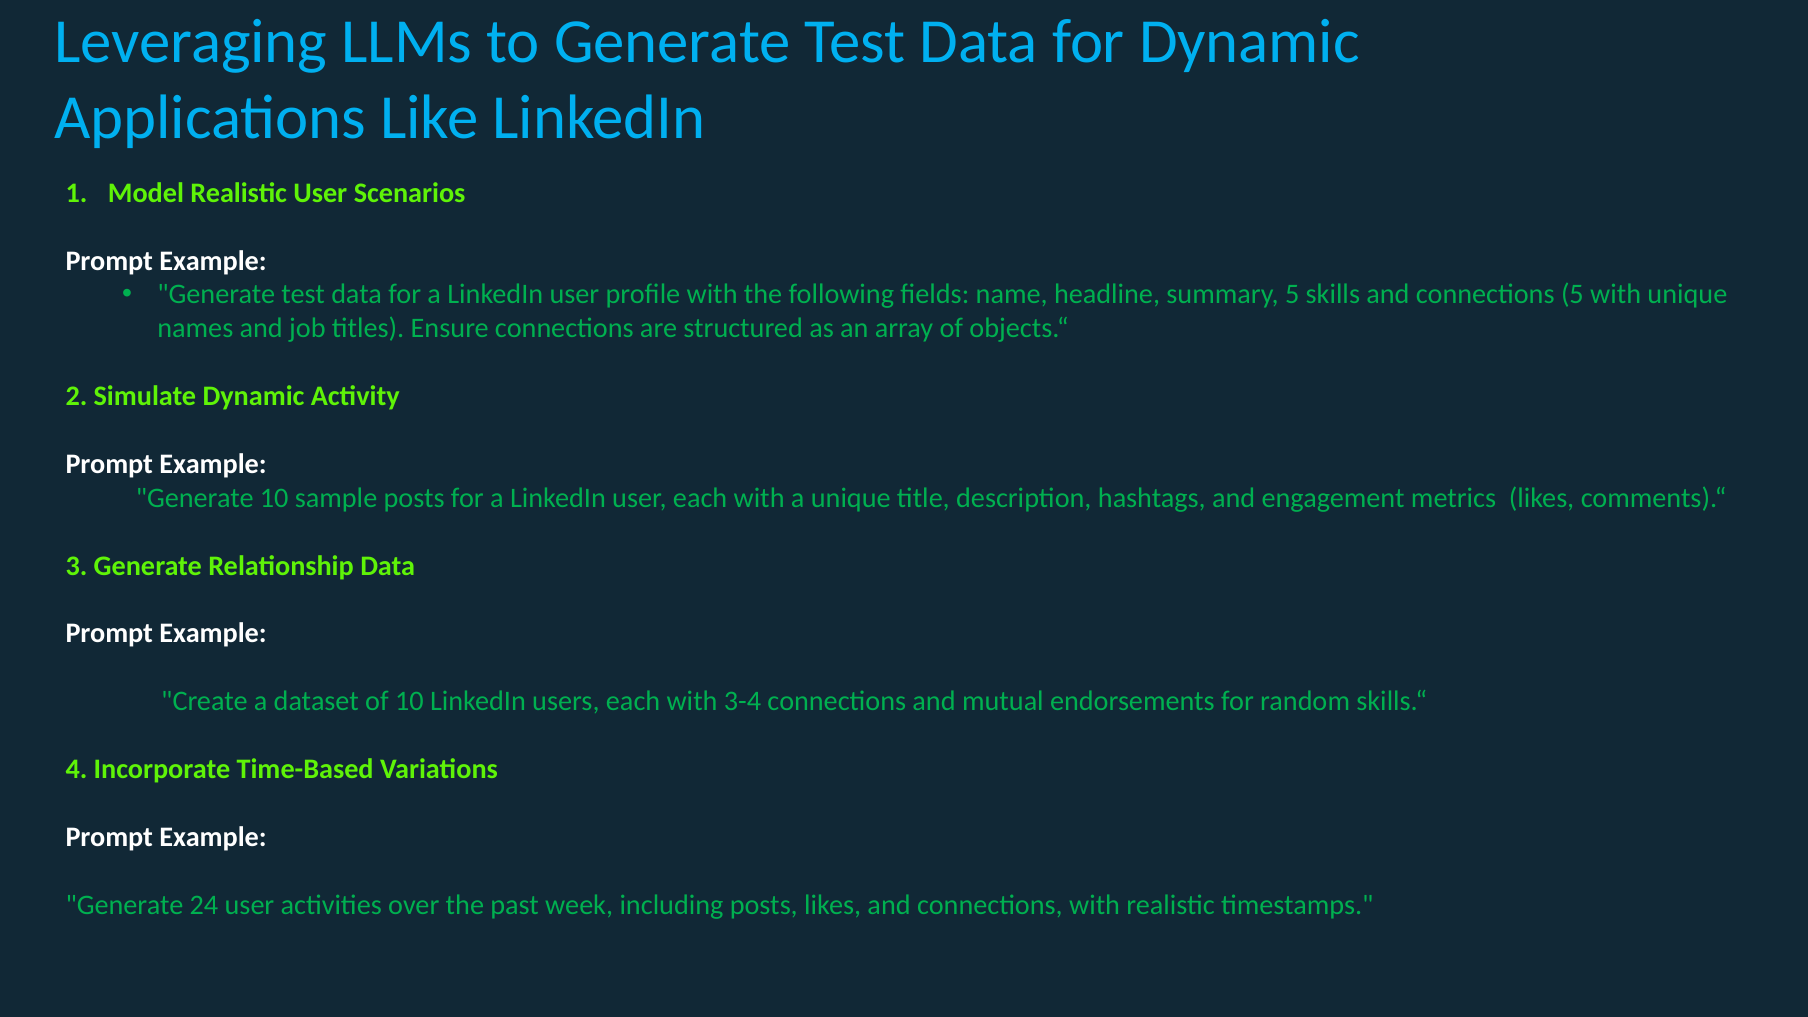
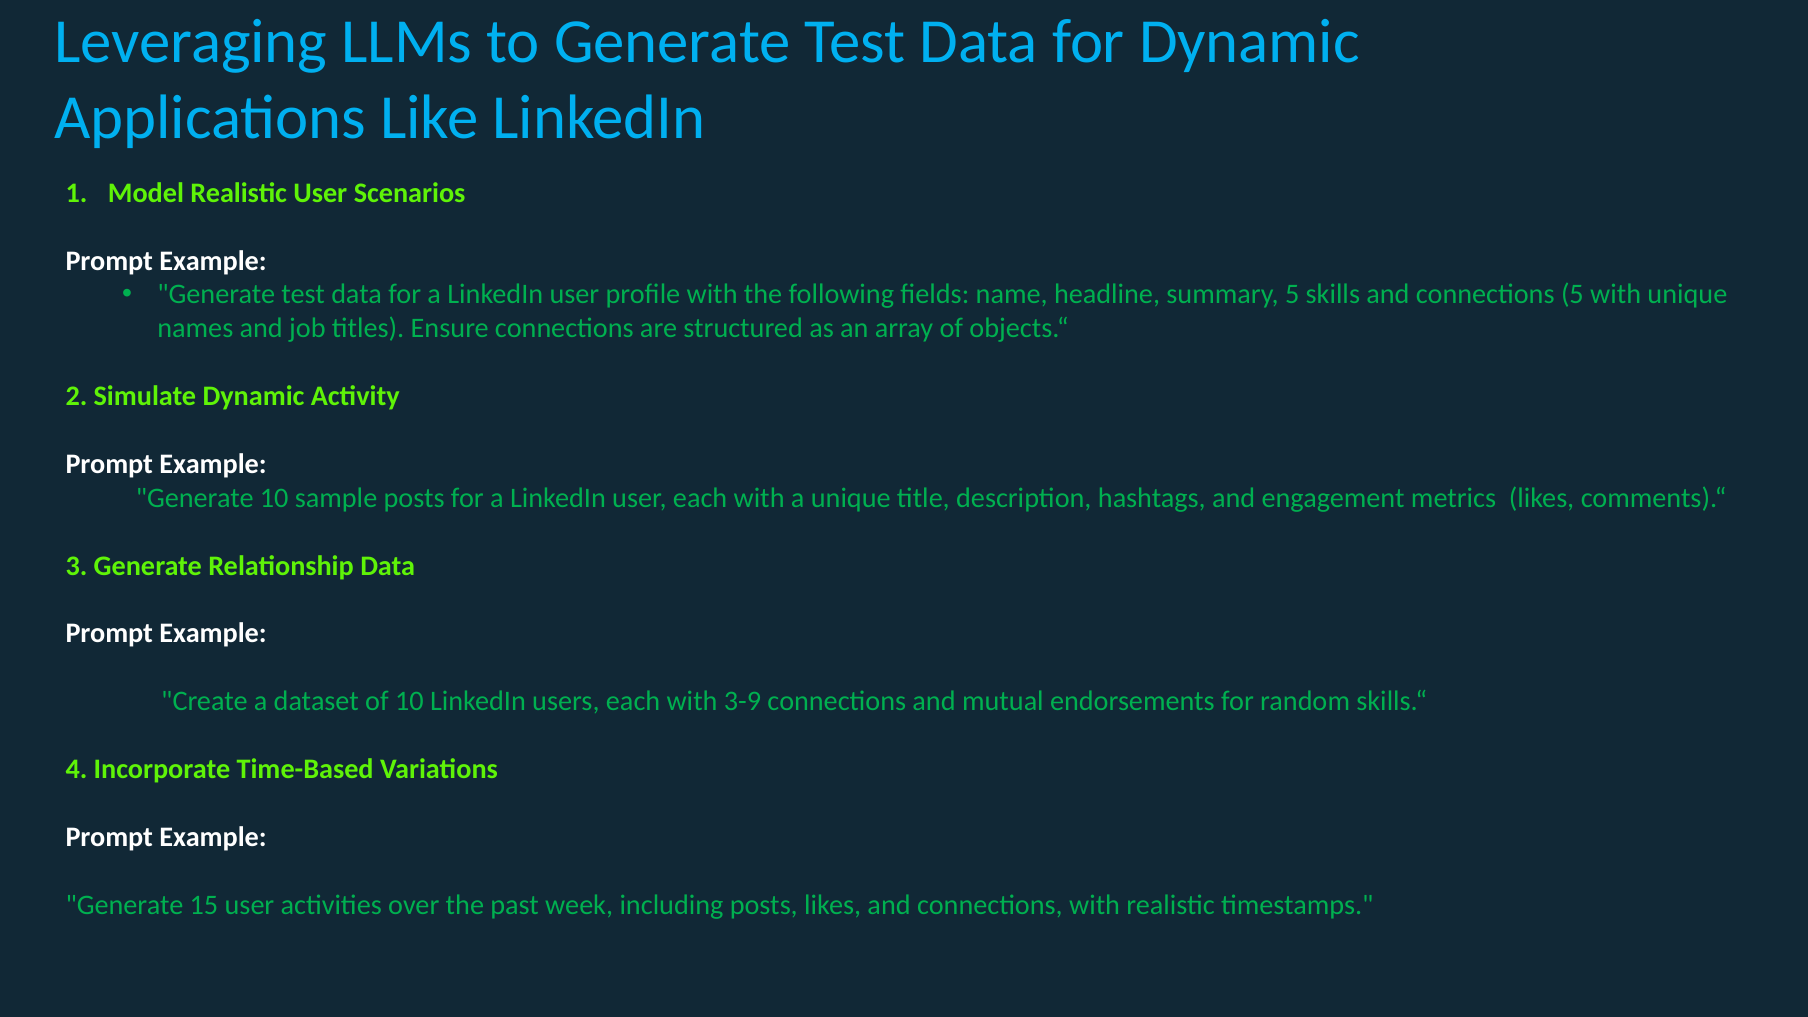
3-4: 3-4 -> 3-9 (743, 701)
24: 24 -> 15 (204, 905)
